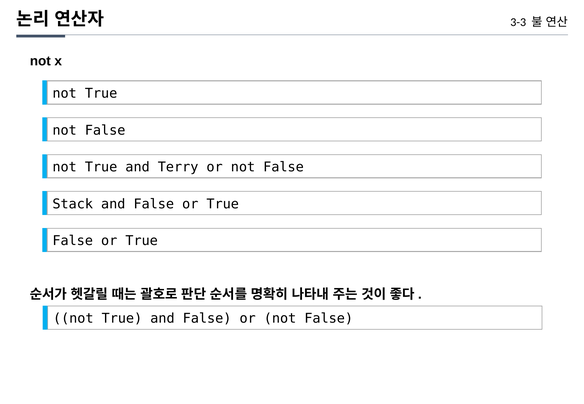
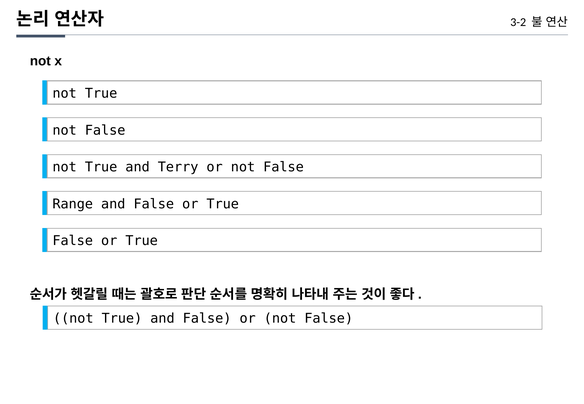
3-3: 3-3 -> 3-2 (518, 22)
Stack: Stack -> Range (73, 204)
